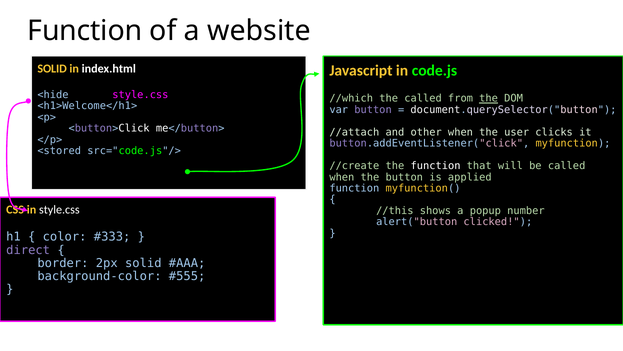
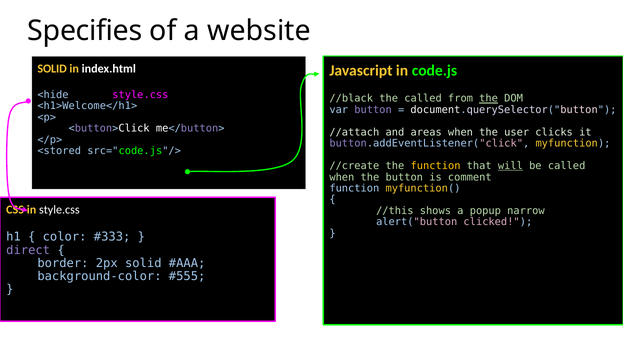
Function: Function -> Specifies (85, 31)
//which: //which -> //black (351, 98)
other: other -> areas (426, 132)
function colour: white -> yellow (436, 166)
will underline: none -> present (510, 166)
applied: applied -> comment (470, 177)
number: number -> narrow (526, 210)
